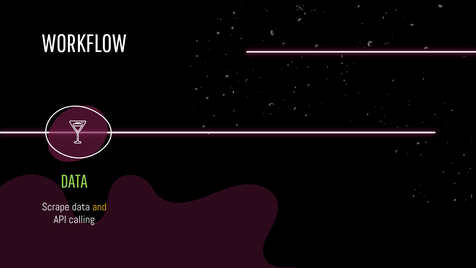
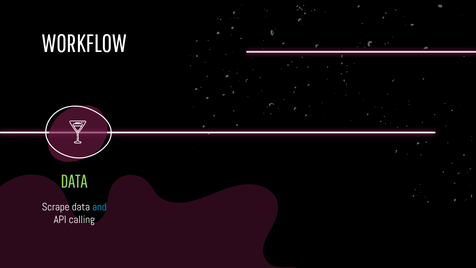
and colour: yellow -> light blue (100, 207)
